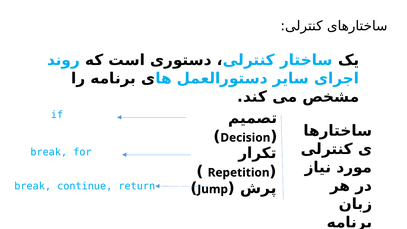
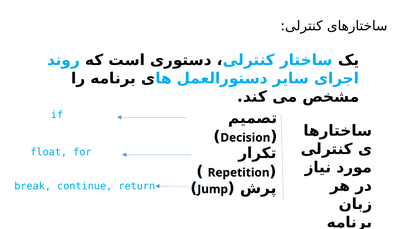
break: break -> float (49, 152)
